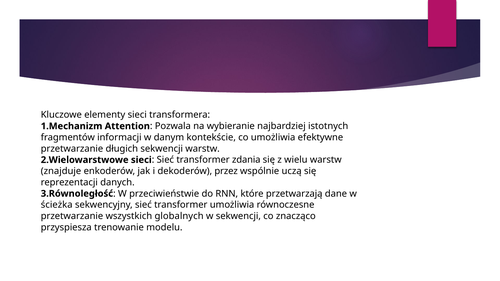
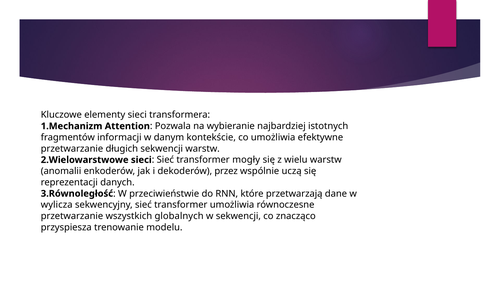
zdania: zdania -> mogły (246, 160)
znajduje: znajduje -> anomalii (61, 171)
ścieżka: ścieżka -> wylicza (57, 205)
